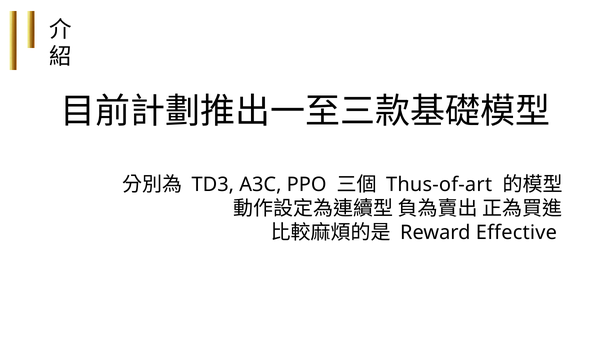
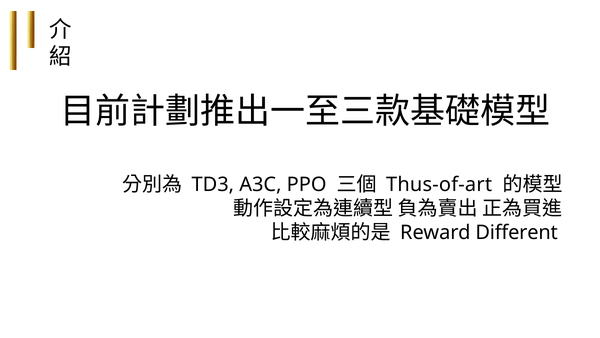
Effective: Effective -> Different (517, 232)
